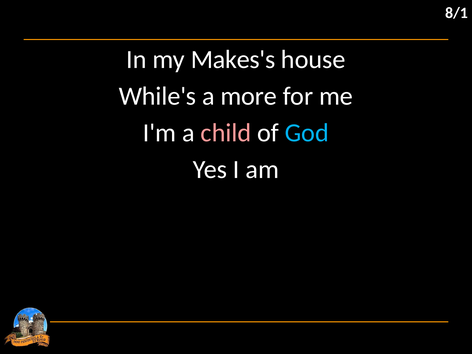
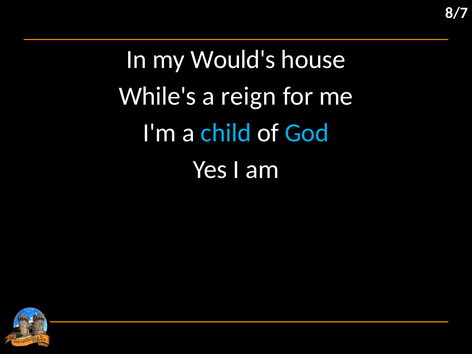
8/1: 8/1 -> 8/7 (456, 13)
Makes's: Makes's -> Would's (233, 59)
more: more -> reign (249, 96)
child colour: pink -> light blue (226, 133)
